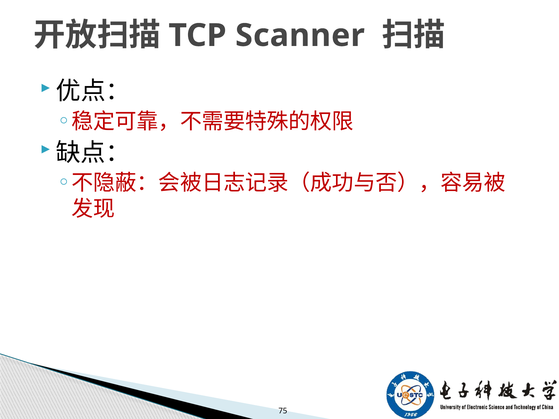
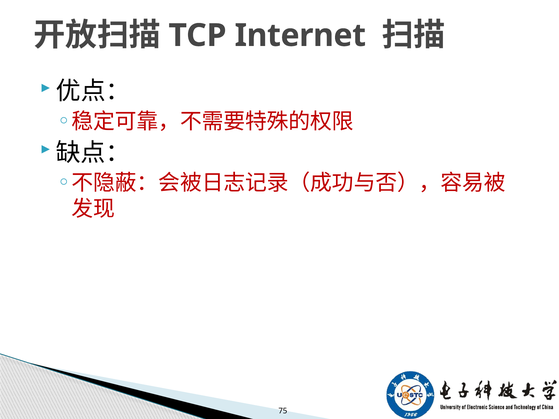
Scanner: Scanner -> Internet (300, 35)
